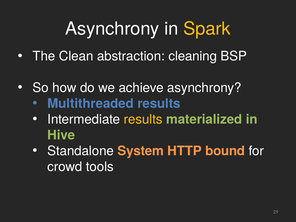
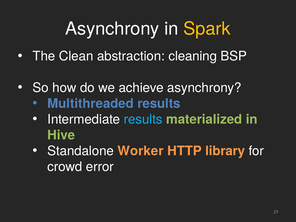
results colour: yellow -> light blue (143, 119)
System: System -> Worker (141, 151)
bound: bound -> library (225, 151)
tools: tools -> error (100, 167)
